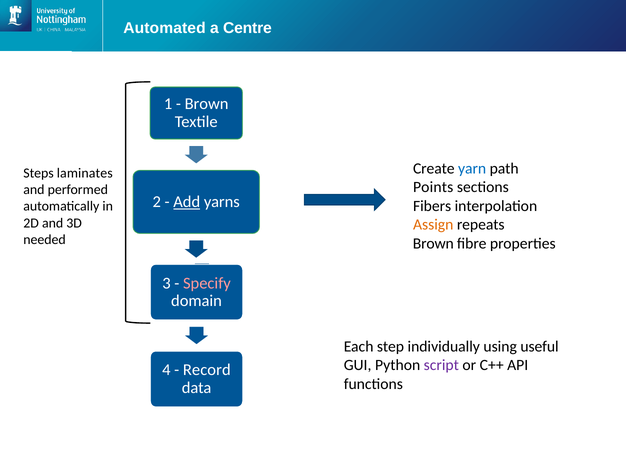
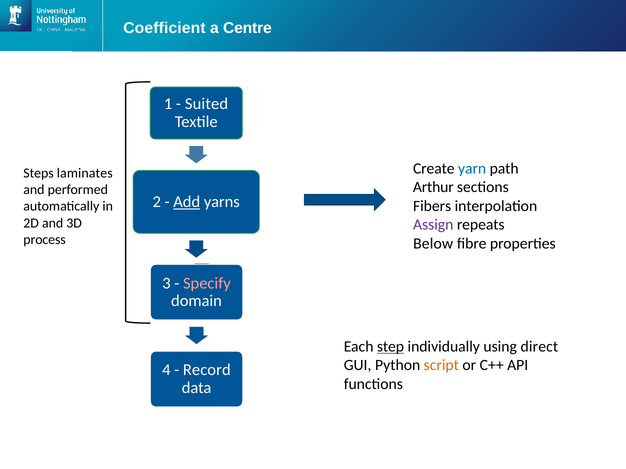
Automated: Automated -> Coefficient (164, 28)
Brown: Brown -> Suited (207, 104)
Points: Points -> Arthur (433, 187)
Assign colour: orange -> purple (433, 225)
needed: needed -> process (45, 240)
Brown: Brown -> Below (433, 244)
step underline: none -> present (390, 347)
useful: useful -> direct (539, 347)
script colour: purple -> orange (441, 366)
